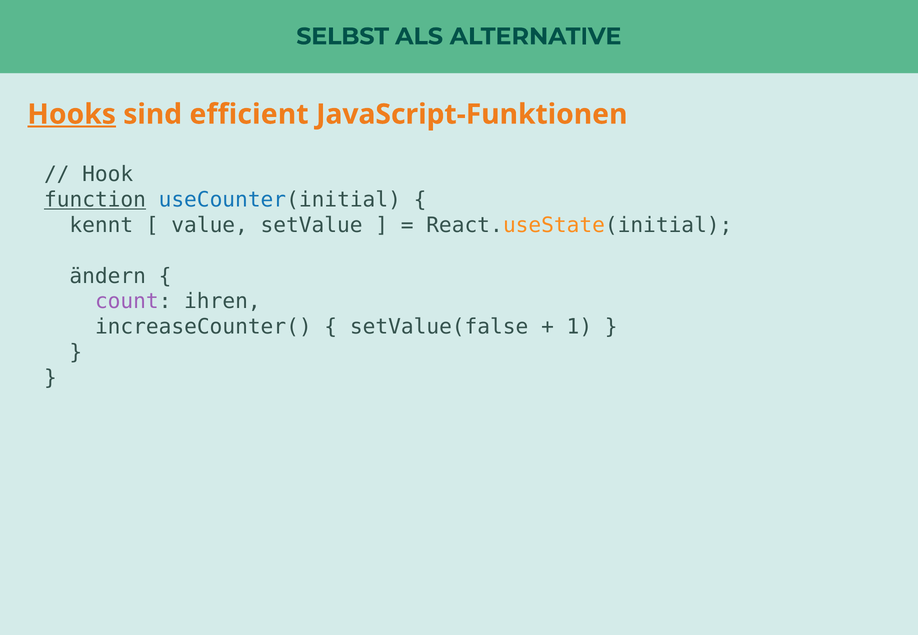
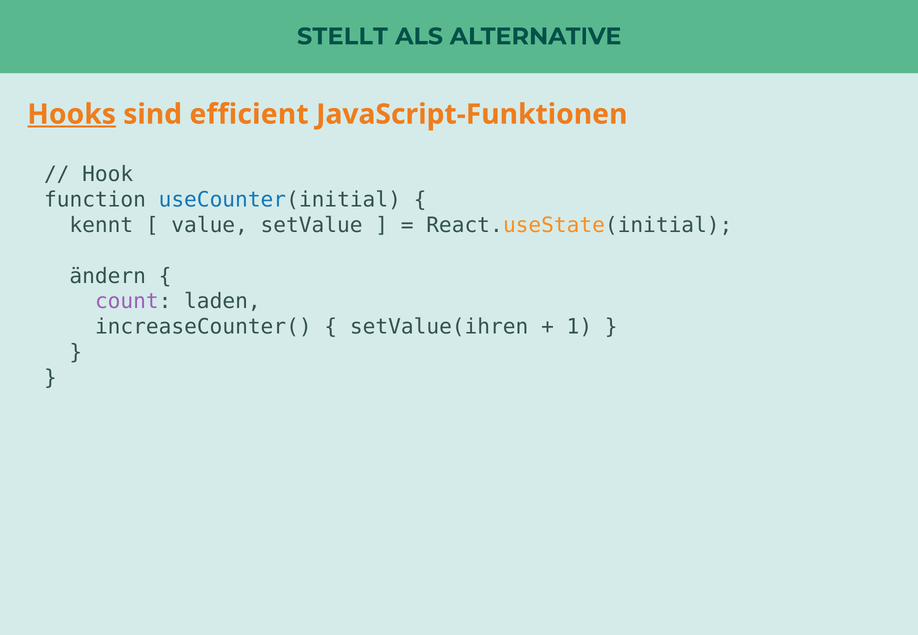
SELBST: SELBST -> STELLT (342, 36)
function underline: present -> none (95, 200)
ihren: ihren -> laden (222, 302)
setValue(false: setValue(false -> setValue(ihren (439, 327)
